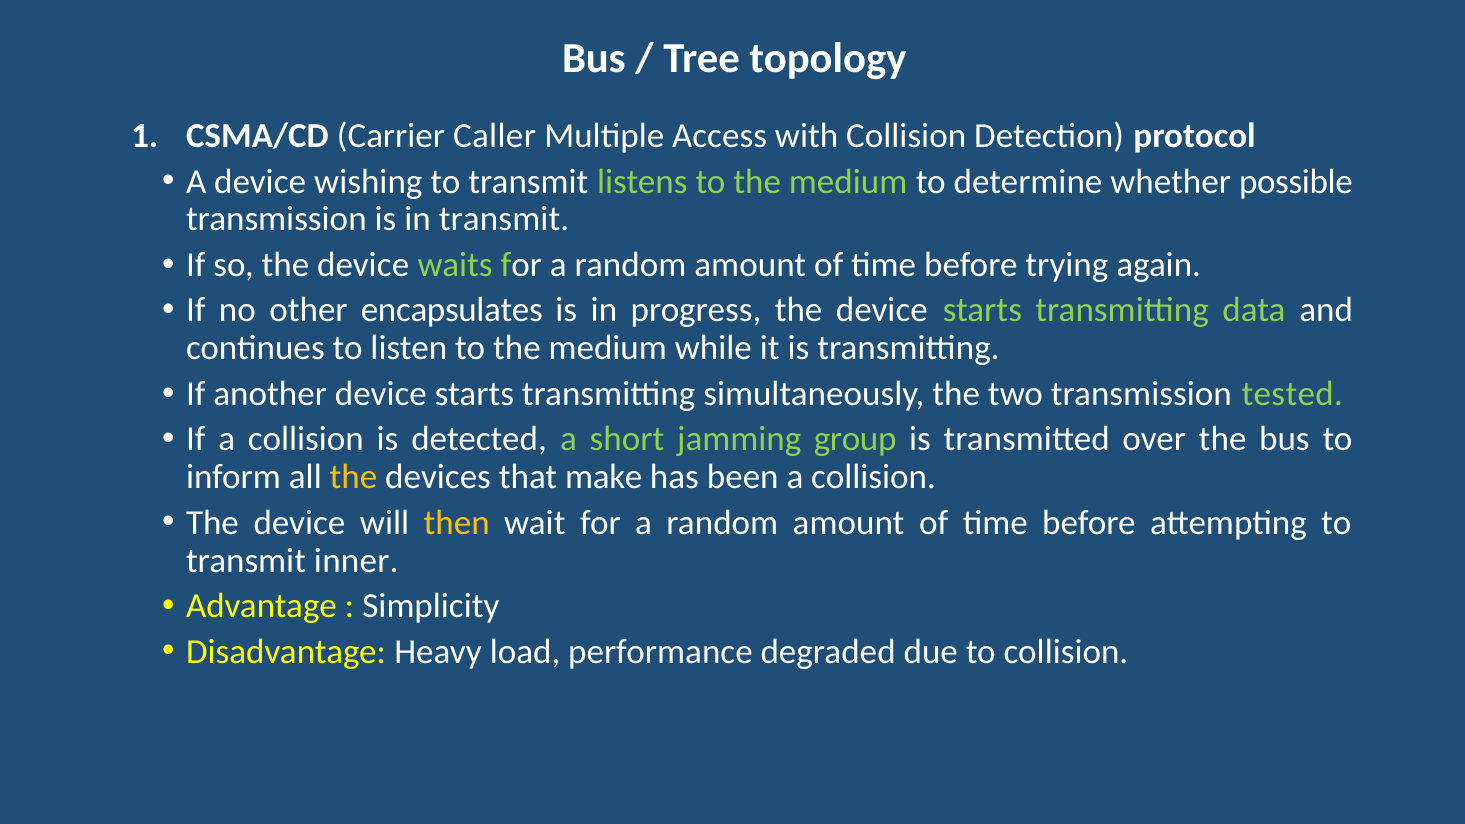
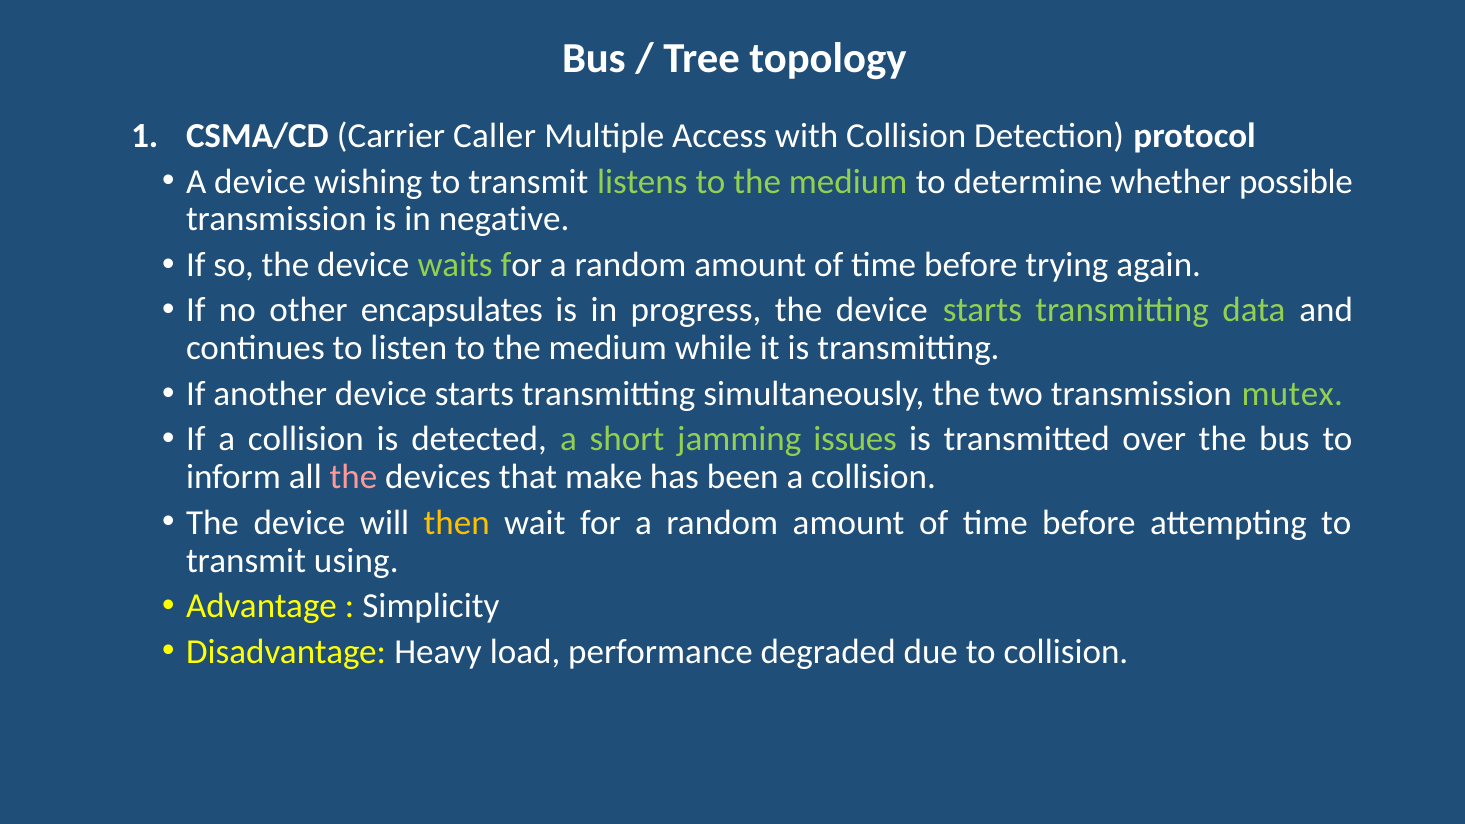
in transmit: transmit -> negative (504, 219)
tested: tested -> mutex (1292, 394)
group: group -> issues (855, 439)
the colour: yellow -> pink (354, 477)
inner: inner -> using (356, 561)
